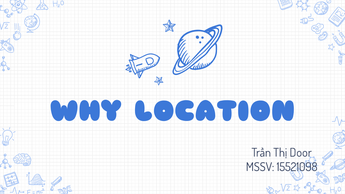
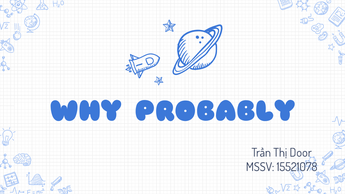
LOCATION: LOCATION -> PROBABLY (215, 111)
15521098: 15521098 -> 15521078 (297, 167)
